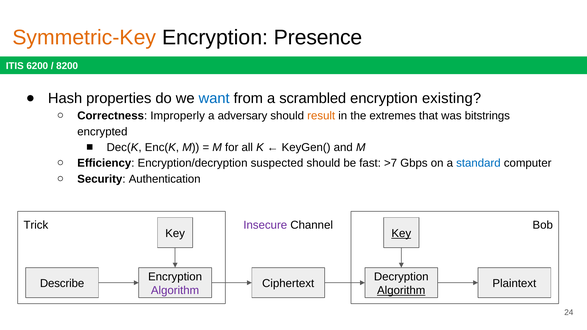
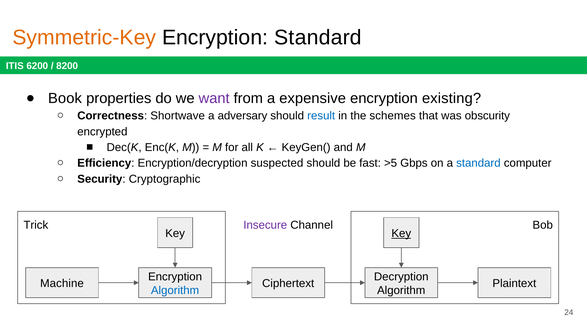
Encryption Presence: Presence -> Standard (318, 37)
Hash: Hash -> Book (65, 98)
want colour: blue -> purple (214, 98)
scrambled: scrambled -> expensive (313, 98)
Improperly: Improperly -> Shortwave (178, 116)
result colour: orange -> blue (321, 116)
extremes: extremes -> schemes (393, 116)
bitstrings: bitstrings -> obscurity (487, 116)
>7: >7 -> >5 (391, 163)
Authentication: Authentication -> Cryptographic (165, 179)
Describe: Describe -> Machine (62, 284)
Algorithm colour: purple -> blue (175, 291)
Algorithm underline: present -> none (401, 291)
